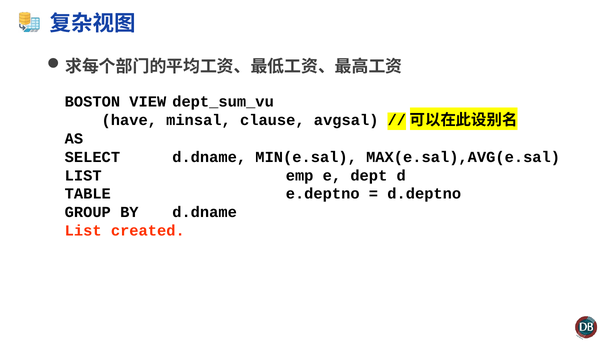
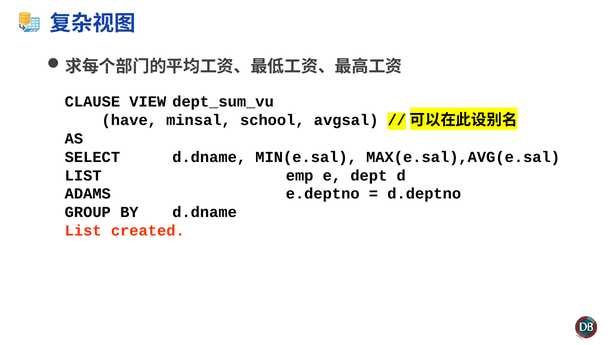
BOSTON: BOSTON -> CLAUSE (92, 102)
clause: clause -> school (272, 120)
TABLE: TABLE -> ADAMS (88, 194)
